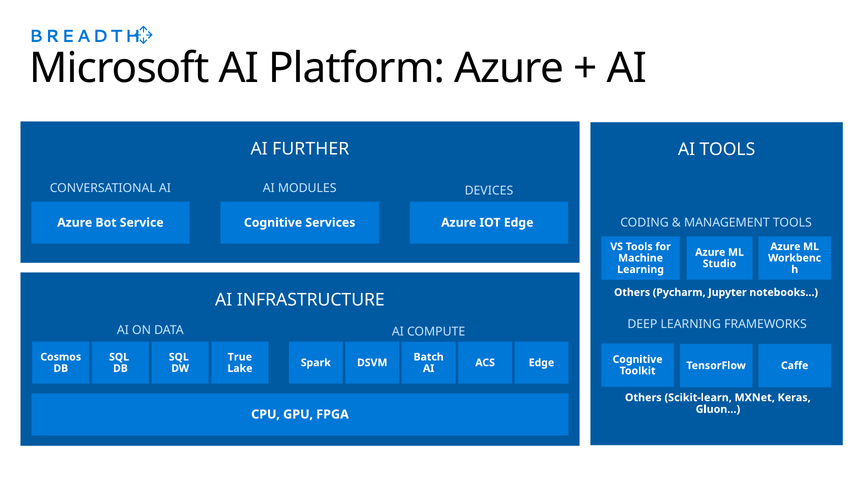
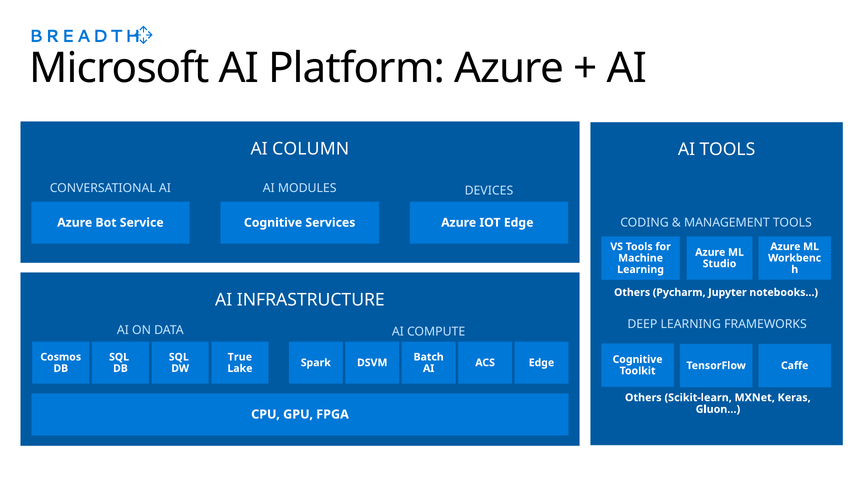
FURTHER: FURTHER -> COLUMN (311, 149)
